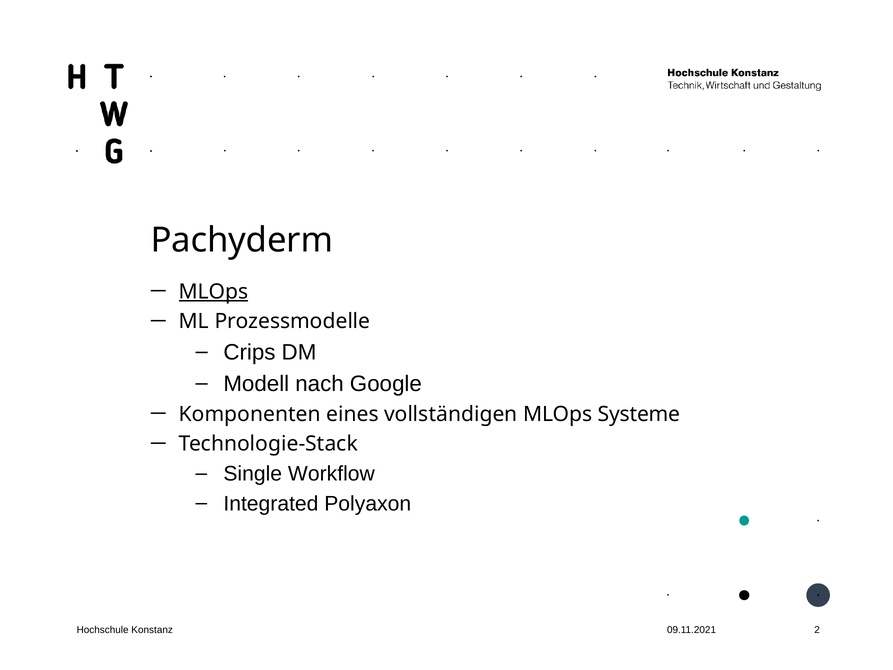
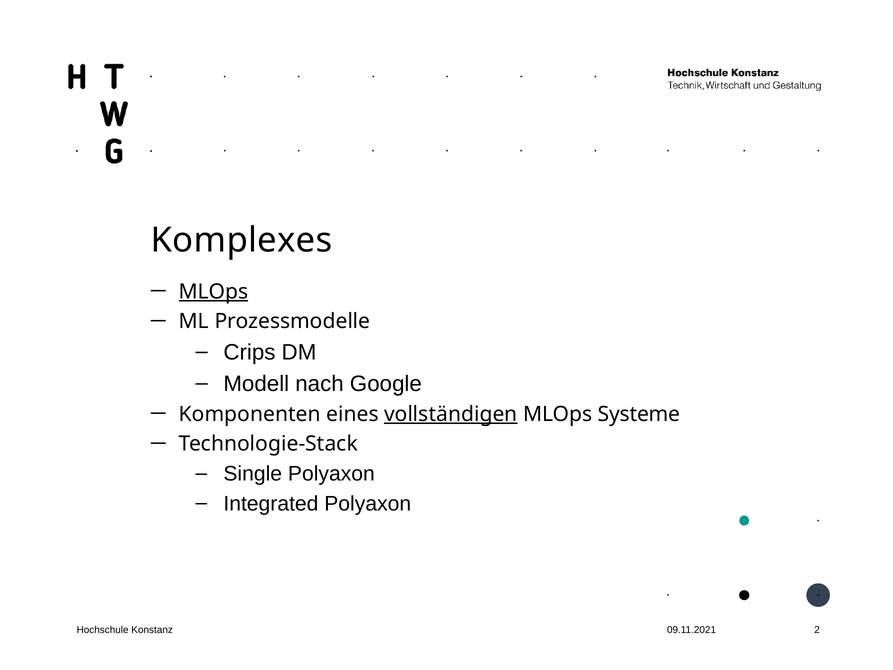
Pachyderm: Pachyderm -> Komplexes (242, 240)
vollständigen underline: none -> present (451, 414)
Single Workflow: Workflow -> Polyaxon (331, 474)
